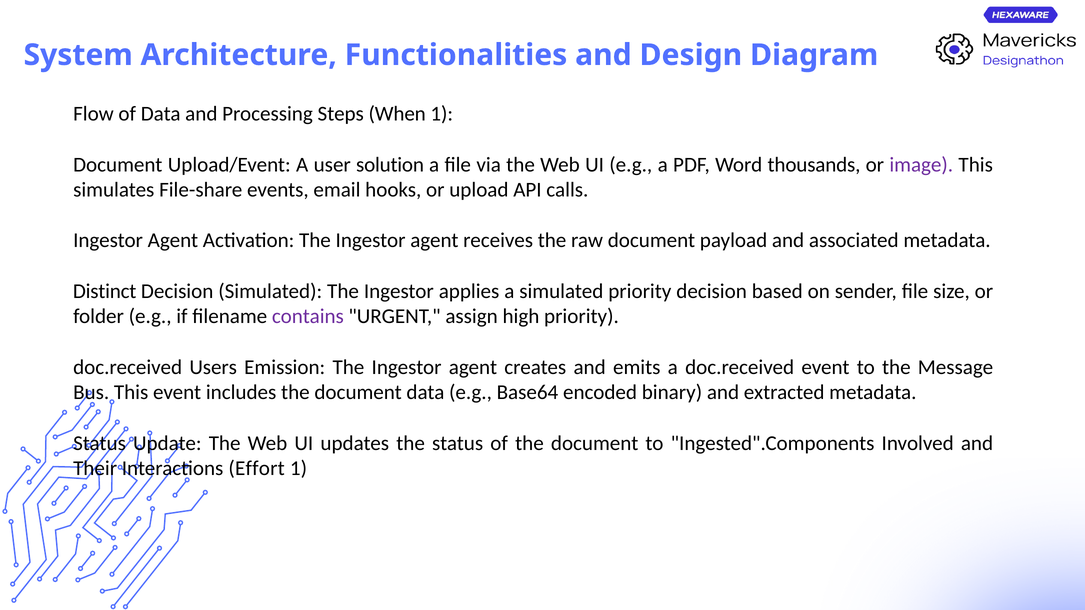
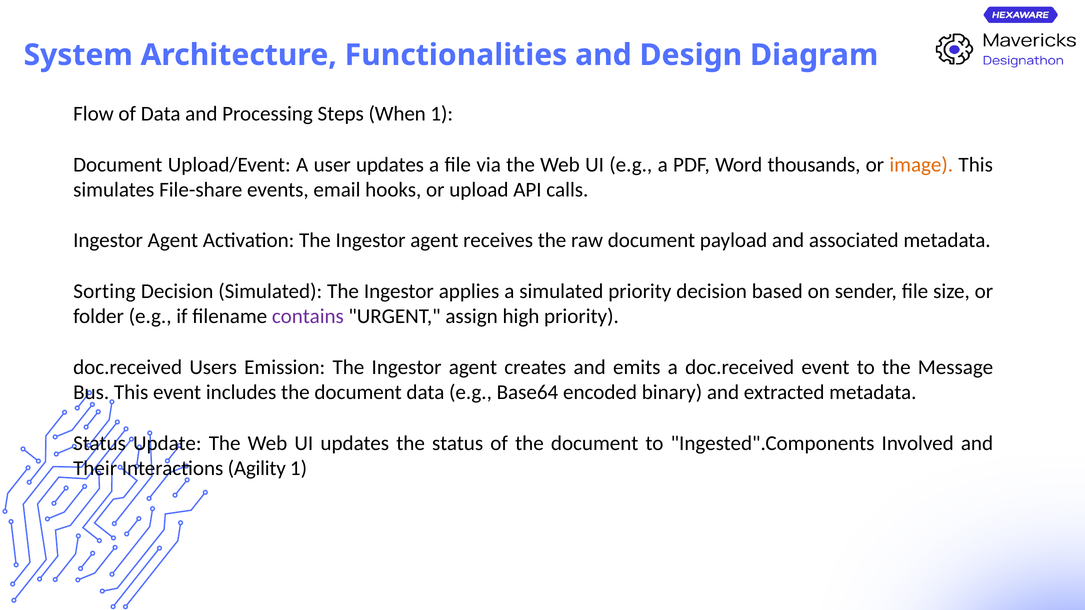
user solution: solution -> updates (390, 165)
image colour: purple -> orange (921, 165)
Distinct: Distinct -> Sorting (104, 291)
Effort: Effort -> Agility (257, 469)
